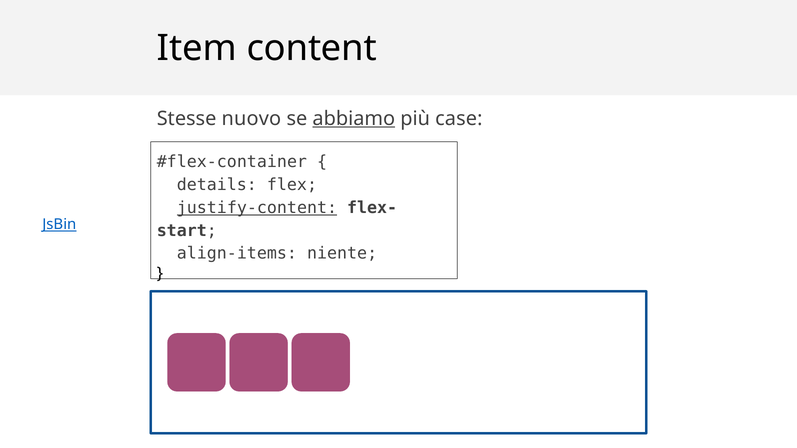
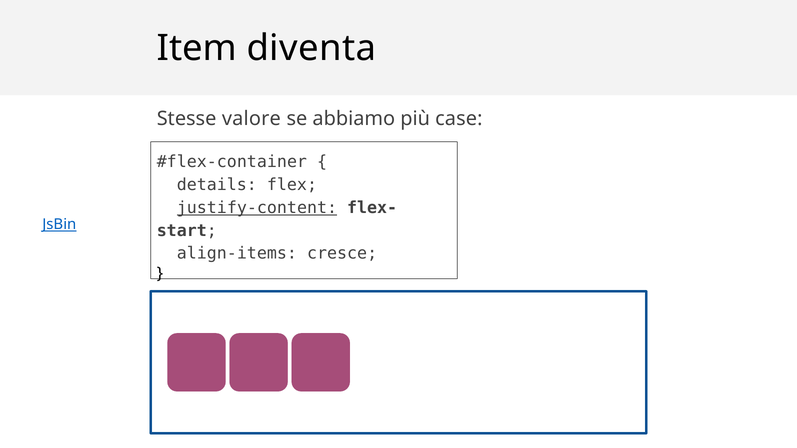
content: content -> diventa (311, 48)
nuovo: nuovo -> valore (251, 119)
abbiamo underline: present -> none (354, 119)
niente: niente -> cresce (342, 254)
